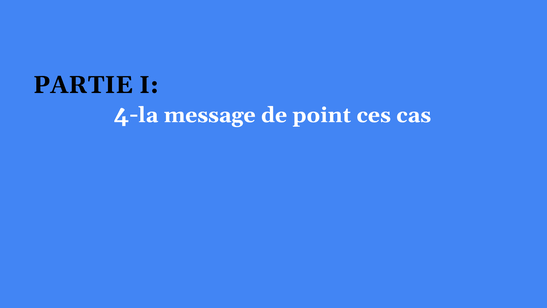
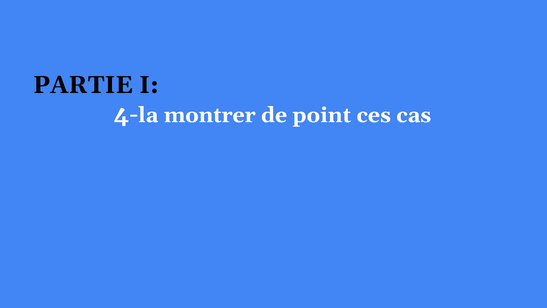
message: message -> montrer (210, 115)
